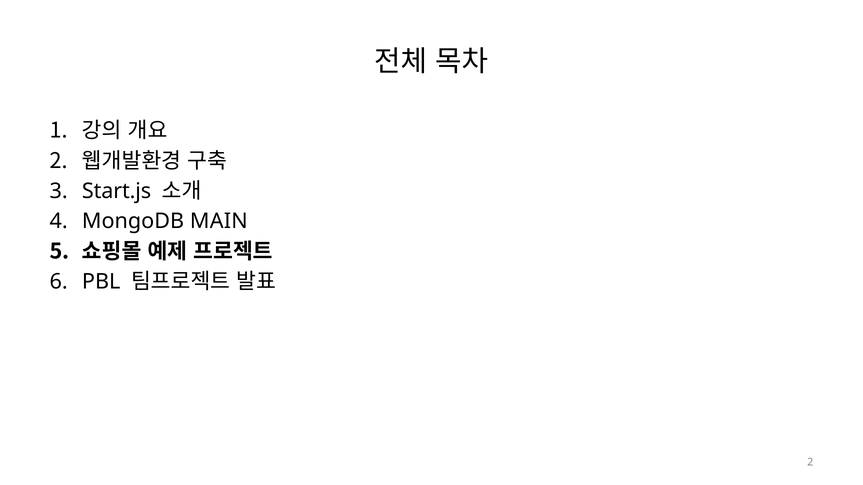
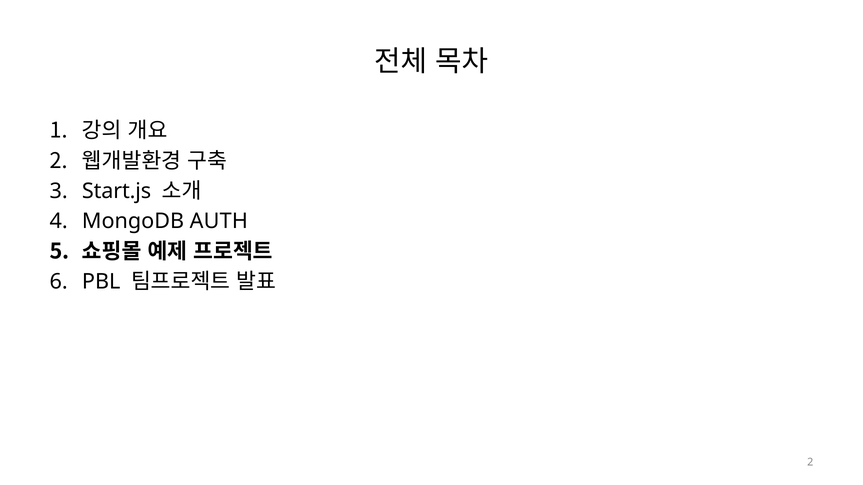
MAIN: MAIN -> AUTH (219, 222)
